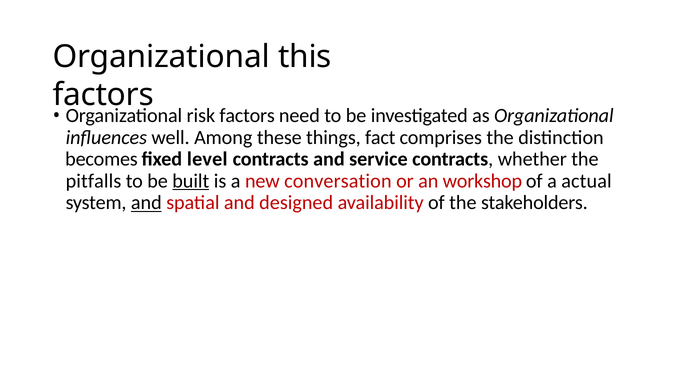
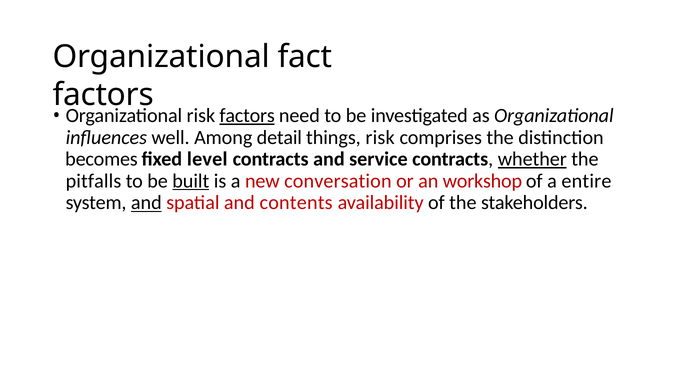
this: this -> fact (305, 57)
factors underline: none -> present (247, 116)
these: these -> detail (279, 137)
things fact: fact -> risk (380, 137)
whether underline: none -> present (532, 159)
actual: actual -> entire (586, 181)
designed: designed -> contents (296, 203)
